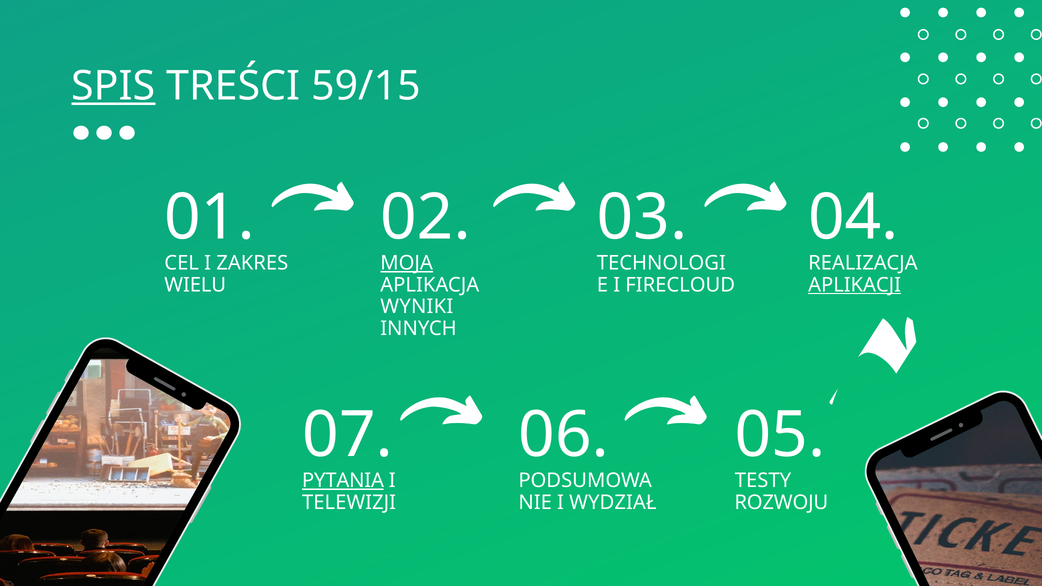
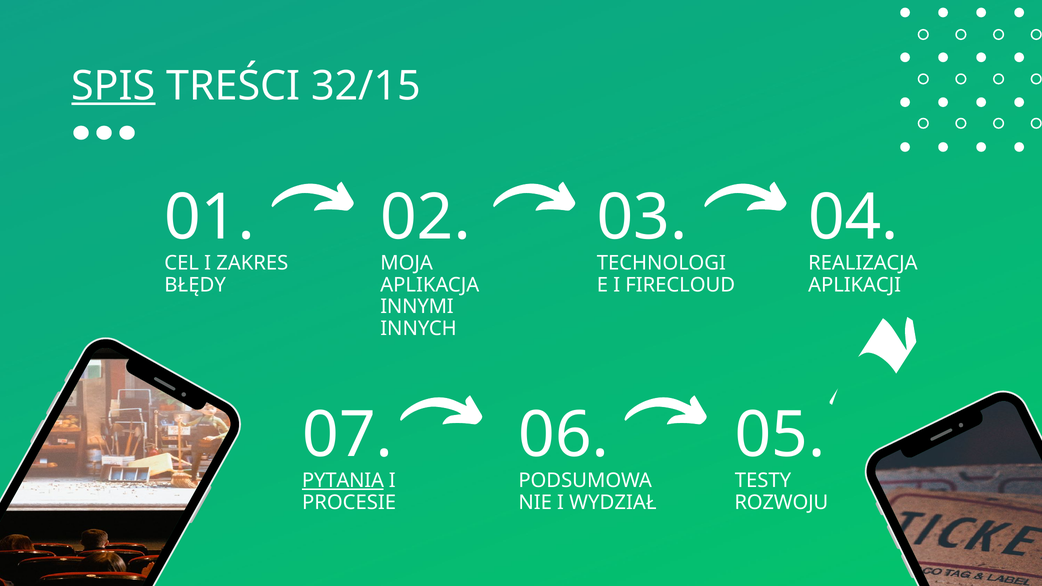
59/15: 59/15 -> 32/15 (366, 86)
MOJA underline: present -> none (407, 263)
WIELU: WIELU -> BŁĘDY (195, 285)
APLIKACJI underline: present -> none (855, 285)
WYNIKI: WYNIKI -> INNYMI (417, 307)
TELEWIZJI: TELEWIZJI -> PROCESIE (349, 503)
